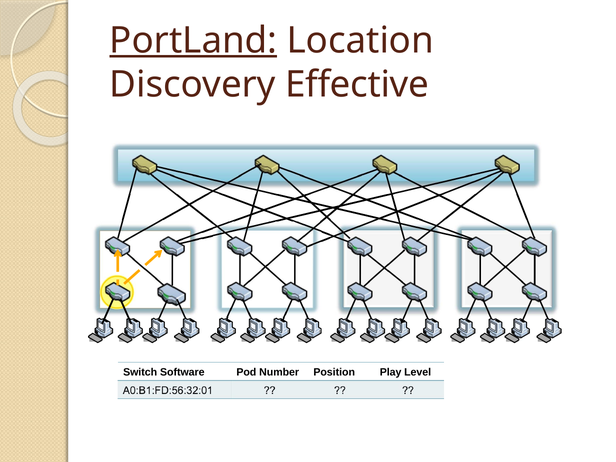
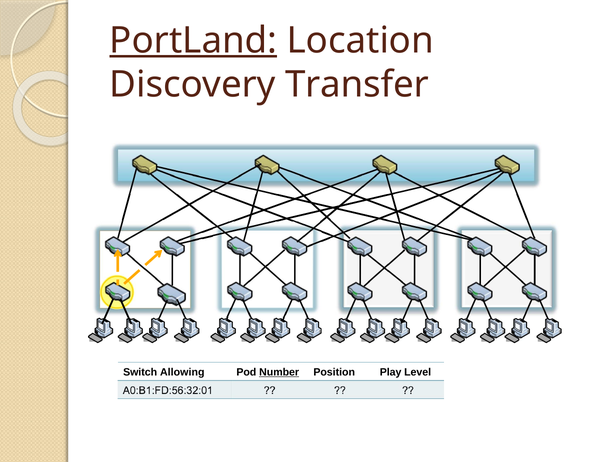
Effective: Effective -> Transfer (357, 85)
Software: Software -> Allowing (182, 372)
Number underline: none -> present (279, 372)
